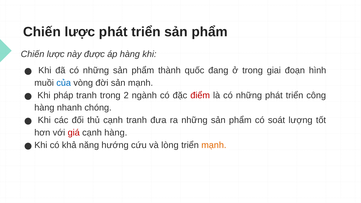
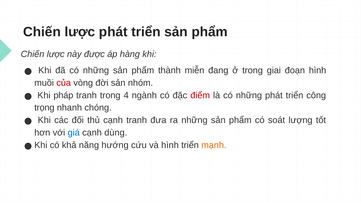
quốc: quốc -> miễn (195, 70)
của colour: blue -> red (64, 83)
sản mạnh: mạnh -> nhóm (141, 83)
2: 2 -> 4 (126, 95)
hàng: hàng -> trọng (44, 108)
giá colour: red -> blue (74, 133)
cạnh hàng: hàng -> dùng (116, 133)
và lòng: lòng -> hình (170, 145)
